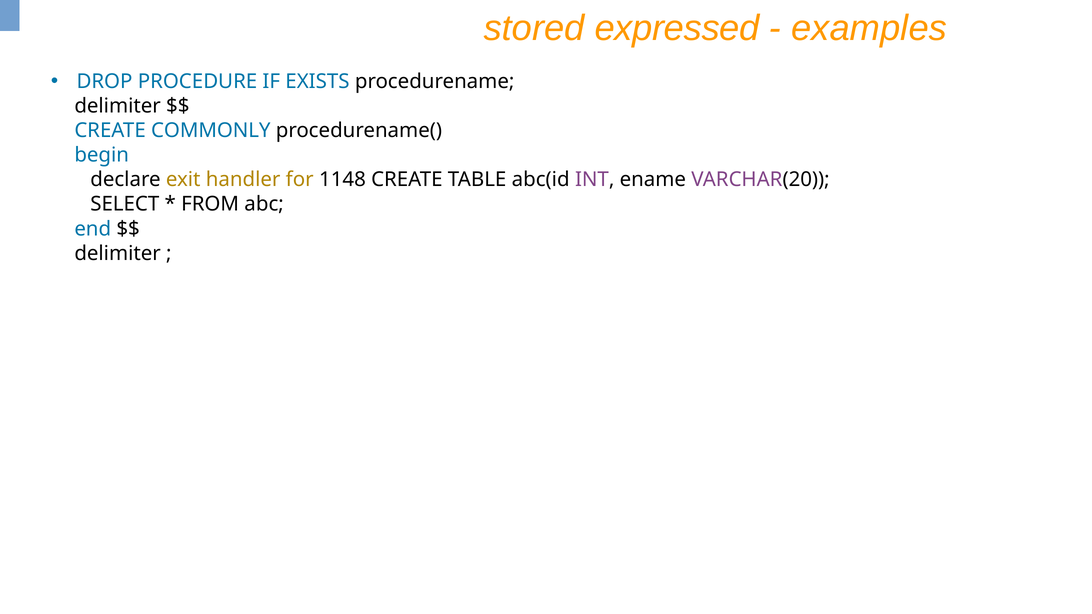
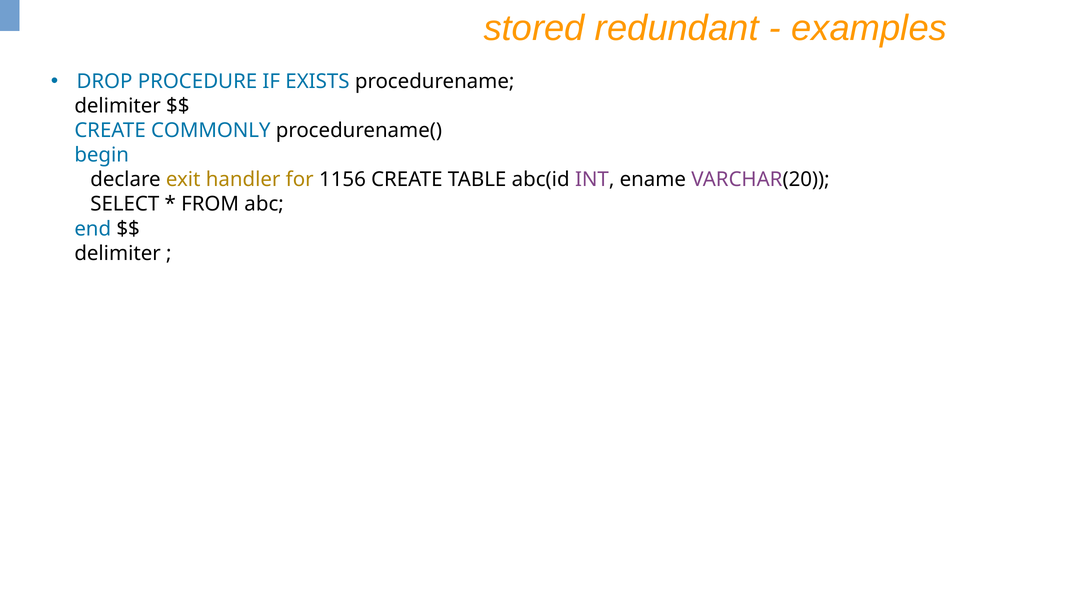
expressed: expressed -> redundant (677, 28)
1148: 1148 -> 1156 (343, 180)
